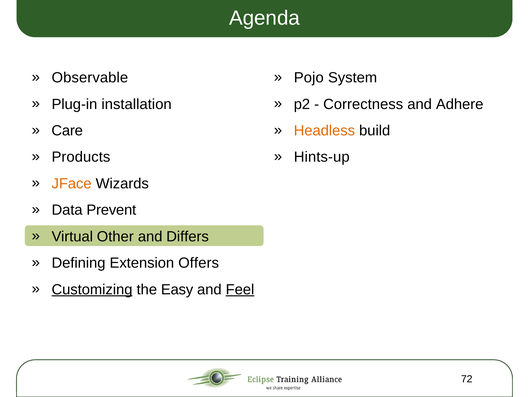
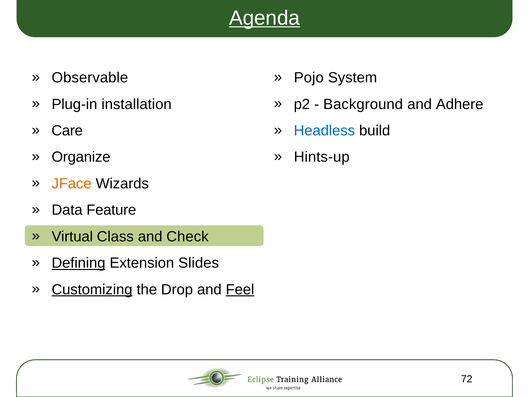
Agenda underline: none -> present (264, 18)
Correctness: Correctness -> Background (363, 104)
Headless colour: orange -> blue (324, 131)
Products: Products -> Organize (81, 157)
Prevent: Prevent -> Feature (111, 210)
Other: Other -> Class (115, 236)
Differs: Differs -> Check (187, 236)
Defining underline: none -> present (79, 263)
Offers: Offers -> Slides (199, 263)
Easy: Easy -> Drop (177, 289)
